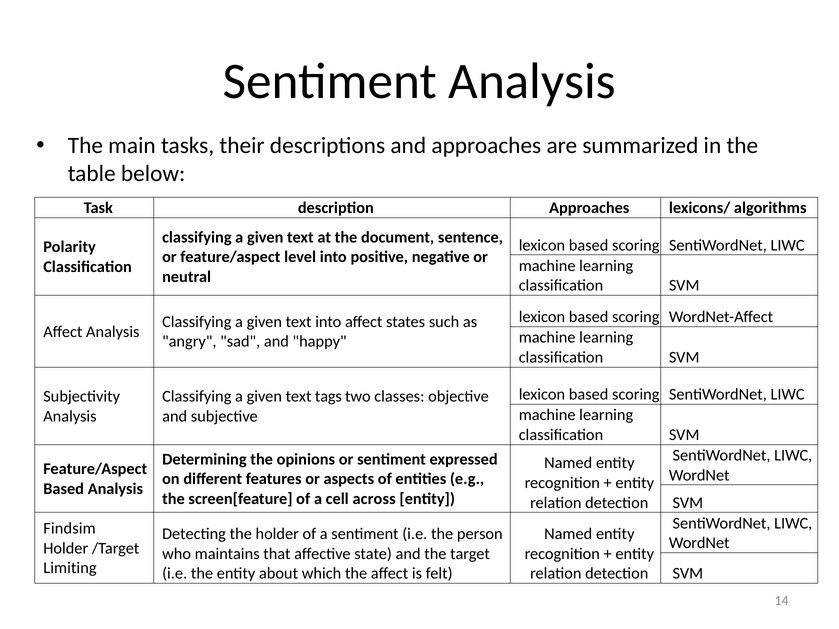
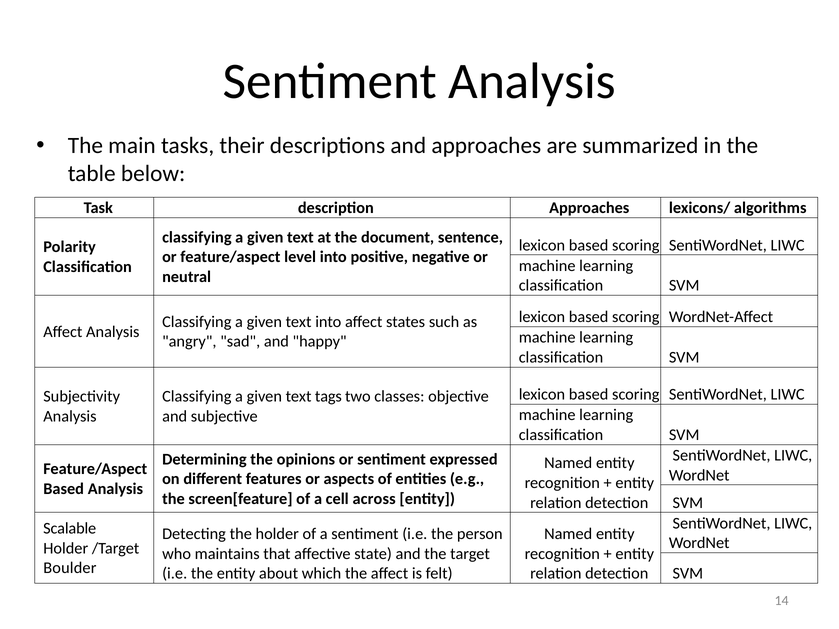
Findsim: Findsim -> Scalable (70, 529)
Limiting: Limiting -> Boulder (70, 568)
